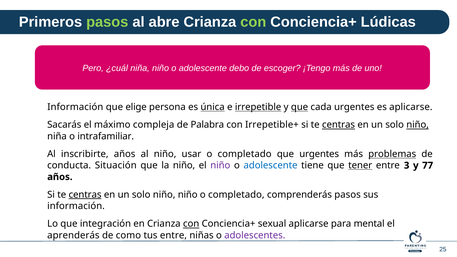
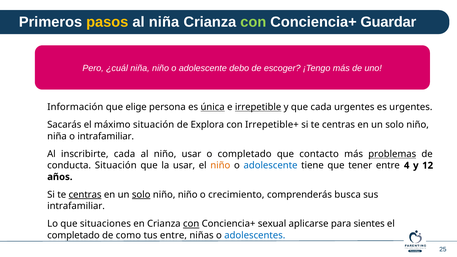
pasos colour: light green -> yellow (107, 22)
al abre: abre -> niña (164, 22)
Lúdicas: Lúdicas -> Guardar (388, 22)
que underline: present -> none (300, 107)
es aplicarse: aplicarse -> urgentes (411, 107)
máximo compleja: compleja -> situación (154, 125)
Palabra: Palabra -> Explora (207, 125)
centras underline: present -> none (339, 125)
niño underline: present -> none (418, 125)
inscribirte años: años -> cada (125, 154)
que urgentes: urgentes -> contacto (319, 154)
la niño: niño -> usar (184, 165)
niño colour: purple -> orange (220, 165)
tener underline: present -> none (360, 165)
3: 3 -> 4 (407, 165)
77: 77 -> 12 (428, 165)
solo underline: none -> present (141, 195)
completado: completado -> crecimiento (236, 195)
comprenderás pasos: pasos -> busca (348, 195)
información: información -> intrafamiliar (76, 206)
integración: integración -> situaciones (105, 224)
mental: mental -> sientes (369, 224)
aprenderás: aprenderás -> completado (73, 235)
adolescentes colour: purple -> blue (255, 235)
